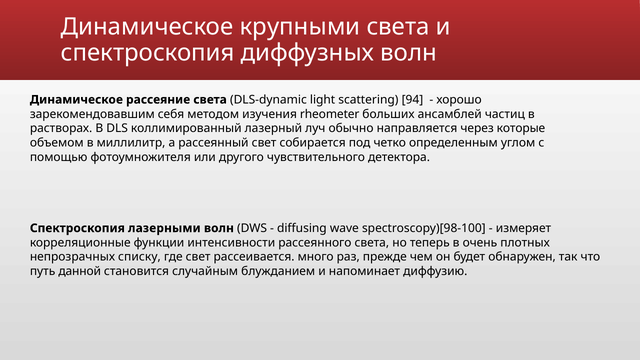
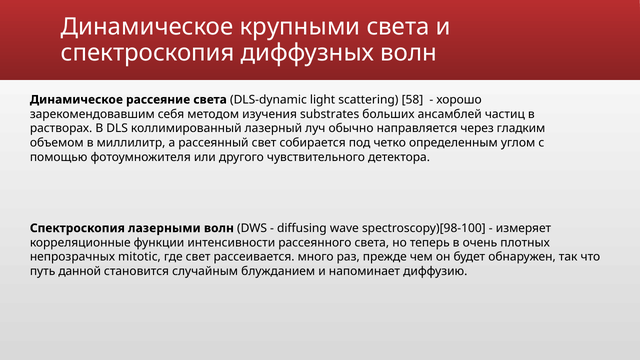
94: 94 -> 58 (412, 100)
rheometer: rheometer -> substrates (330, 114)
которые: которые -> гладким (521, 128)
списку: списку -> mitotic (139, 257)
